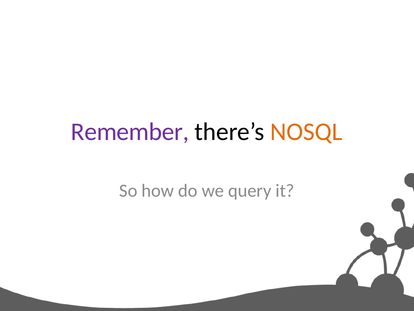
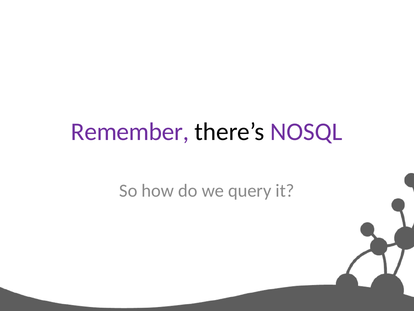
NOSQL colour: orange -> purple (306, 131)
